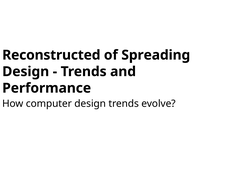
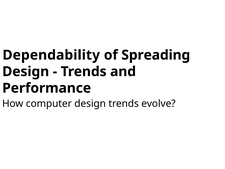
Reconstructed: Reconstructed -> Dependability (51, 55)
